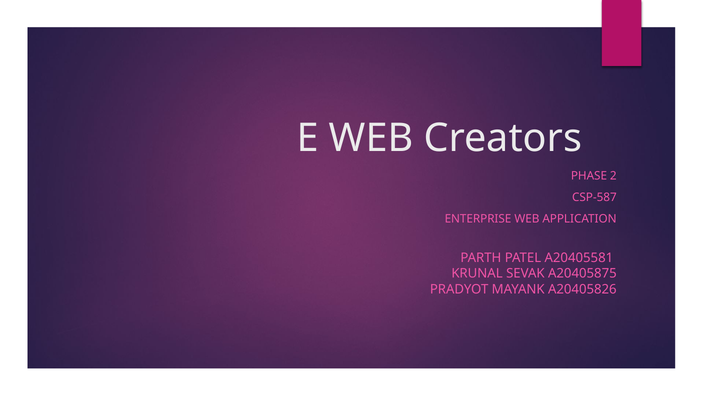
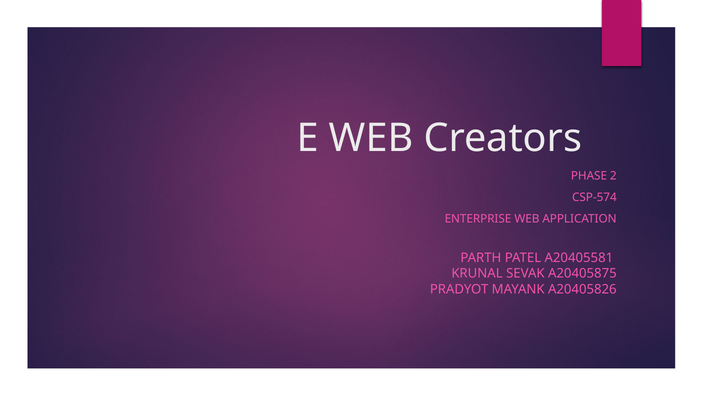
CSP-587: CSP-587 -> CSP-574 (594, 197)
